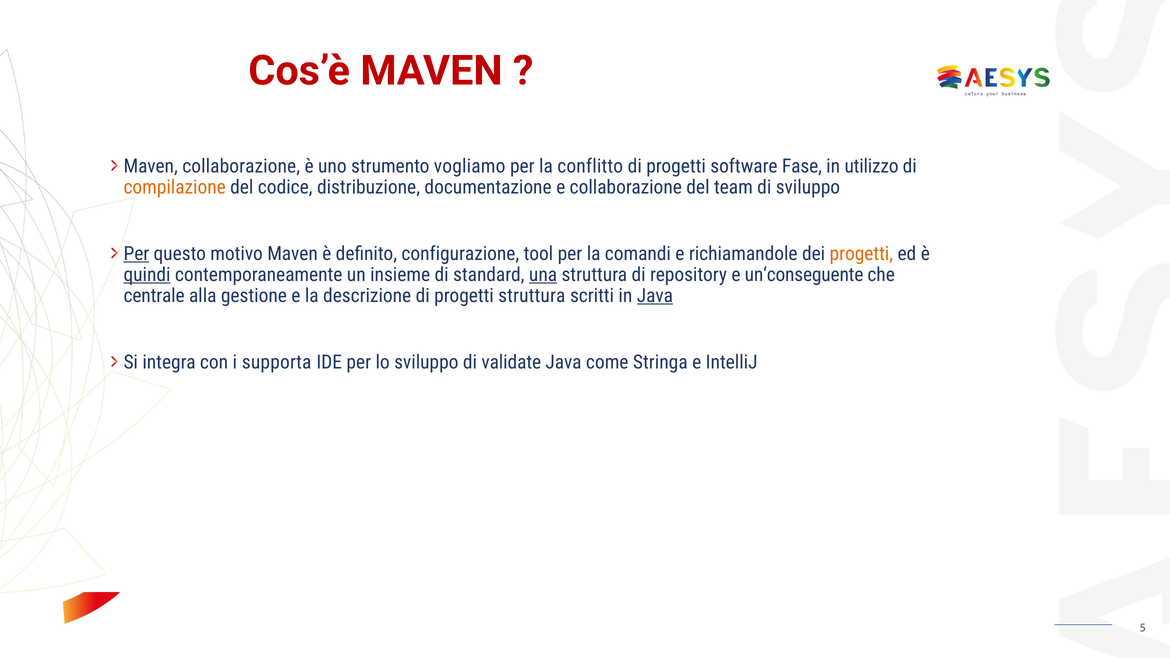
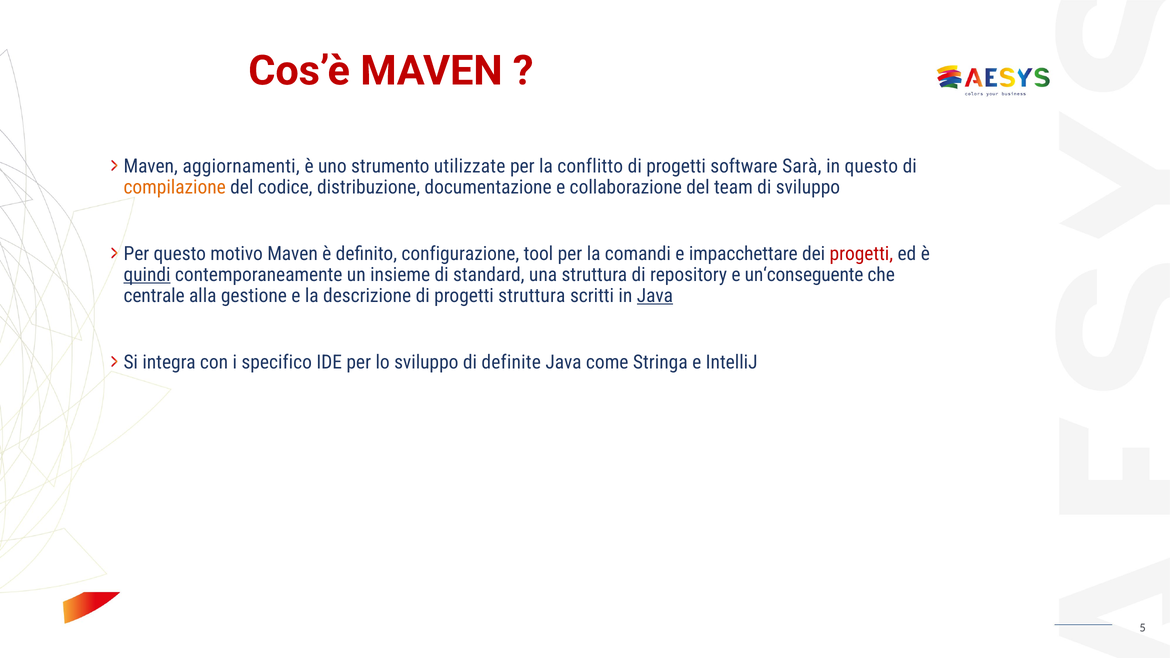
Maven collaborazione: collaborazione -> aggiornamenti (241, 166)
vogliamo: vogliamo -> utilizzate (470, 166)
Fase: Fase -> Sarà (802, 166)
in utilizzo: utilizzo -> questo (871, 166)
Per underline: present -> none (136, 254)
richiamandole: richiamandole -> impacchettare (743, 254)
progetti colour: orange -> red (861, 254)
una underline: present -> none (543, 275)
supporta: supporta -> specifico (277, 362)
validate: validate -> definite (511, 362)
